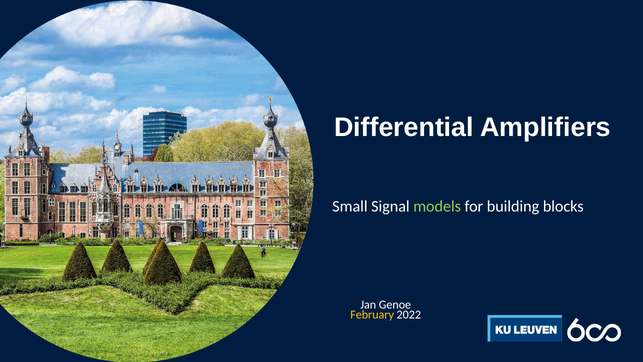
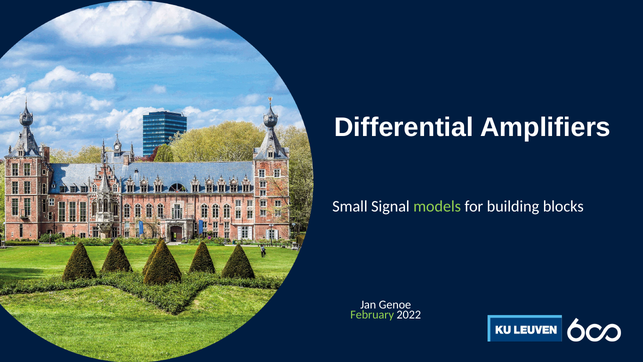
February colour: yellow -> light green (372, 314)
